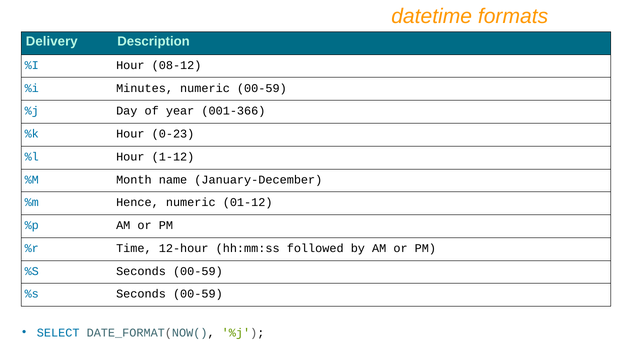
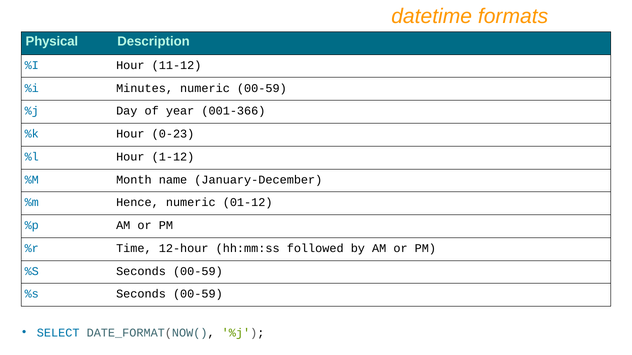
Delivery: Delivery -> Physical (52, 42)
08-12: 08-12 -> 11-12 (177, 65)
